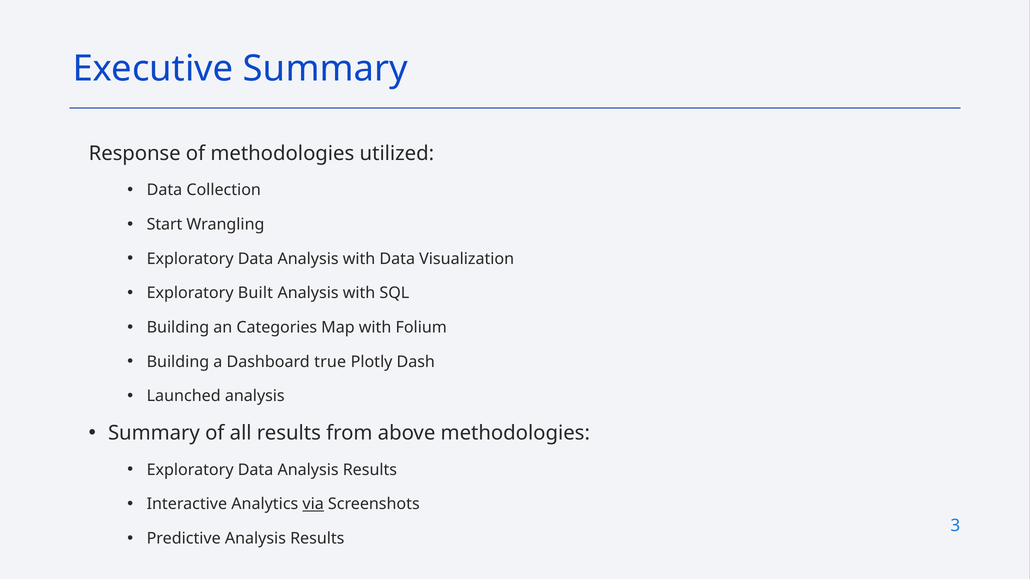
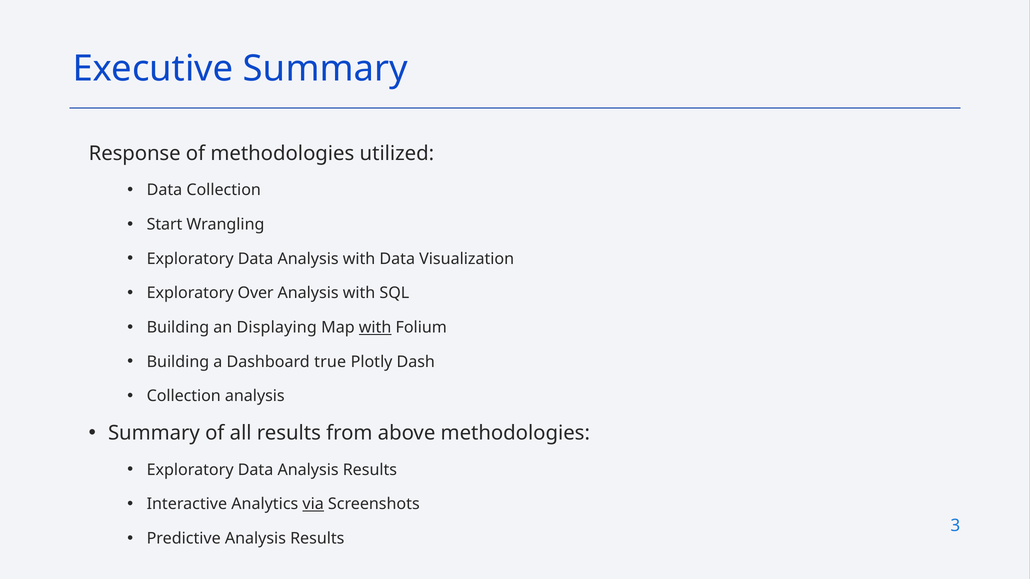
Built: Built -> Over (256, 293)
Categories: Categories -> Displaying (277, 328)
with underline: none -> present (375, 328)
Launched: Launched -> Collection (184, 396)
